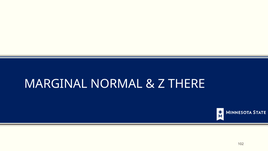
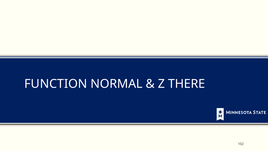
MARGINAL: MARGINAL -> FUNCTION (56, 84)
